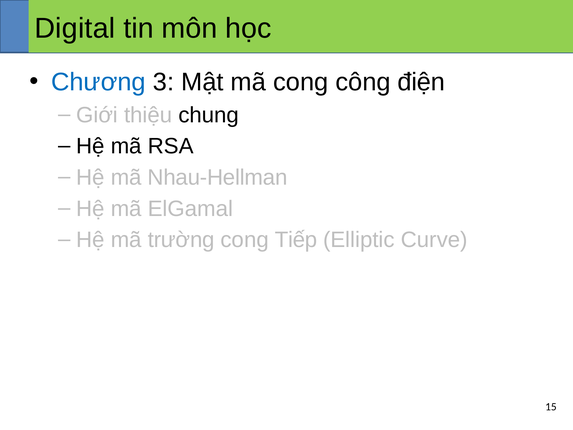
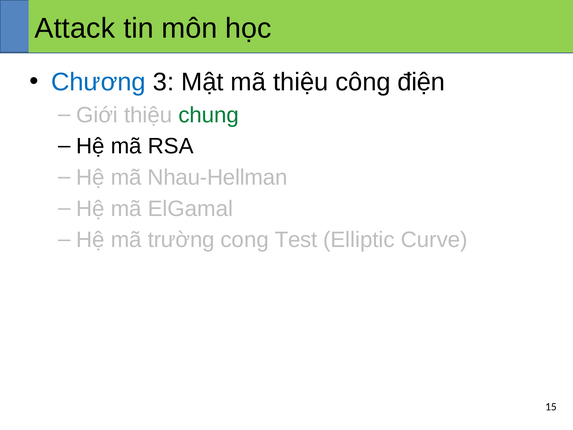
Digital: Digital -> Attack (75, 28)
mã cong: cong -> thiệu (301, 82)
chung colour: black -> green (209, 115)
Tiếp: Tiếp -> Test (296, 240)
